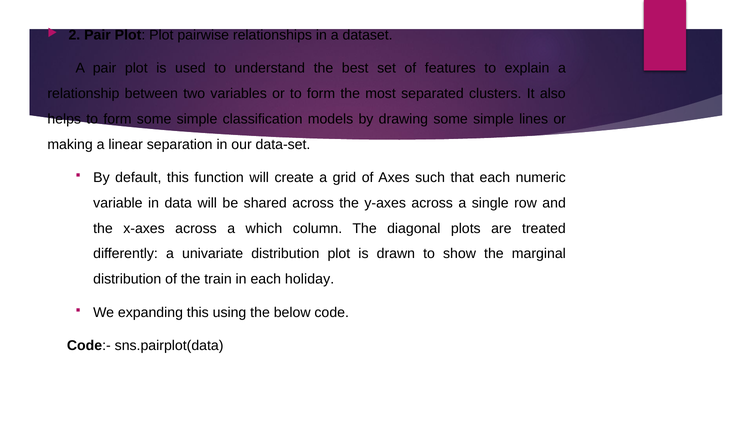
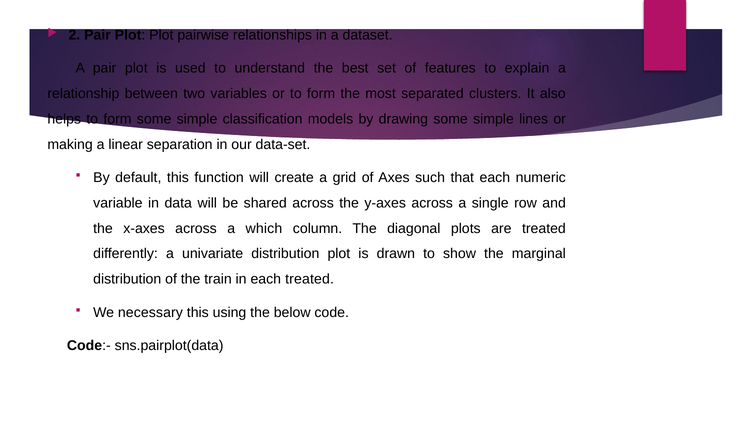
each holiday: holiday -> treated (310, 279)
expanding: expanding -> necessary (150, 312)
